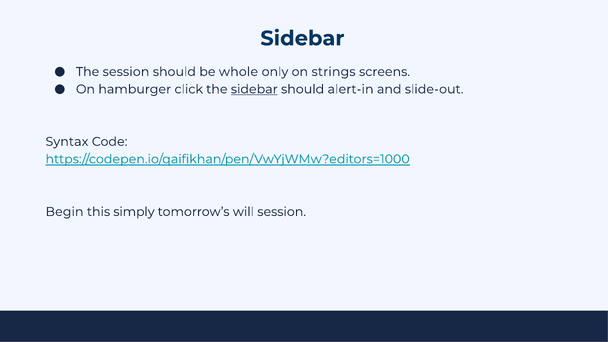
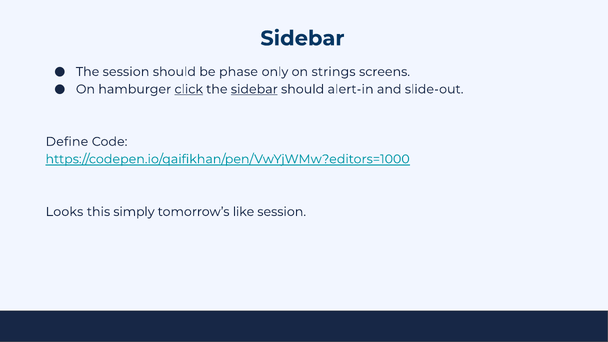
whole: whole -> phase (238, 72)
click underline: none -> present (189, 89)
Syntax: Syntax -> Define (67, 142)
Begin: Begin -> Looks (64, 212)
will: will -> like (243, 212)
